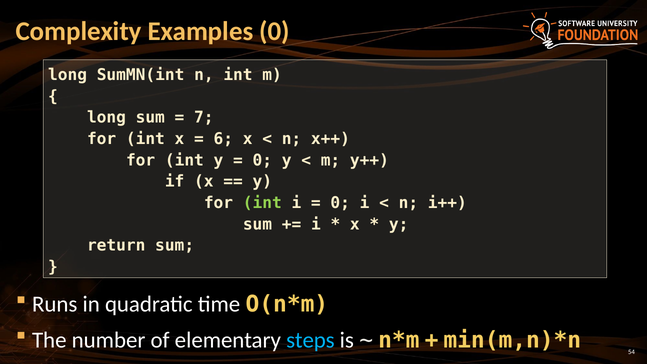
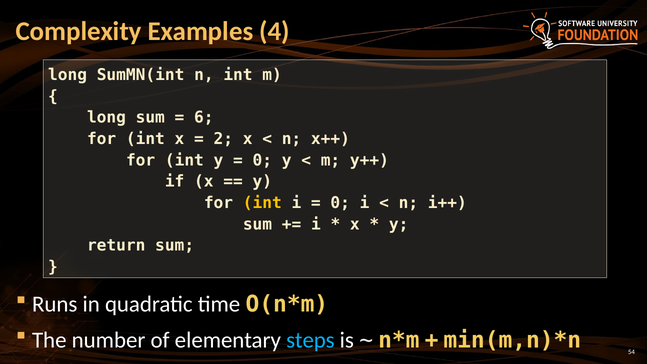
Examples 0: 0 -> 4 (275, 31)
7: 7 -> 6 (204, 118)
6: 6 -> 2 (223, 139)
int colour: light green -> yellow (262, 203)
